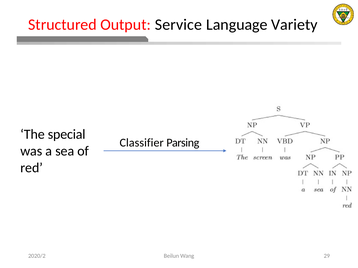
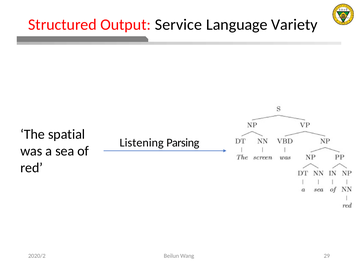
special: special -> spatial (67, 135)
Classifier: Classifier -> Listening (142, 143)
